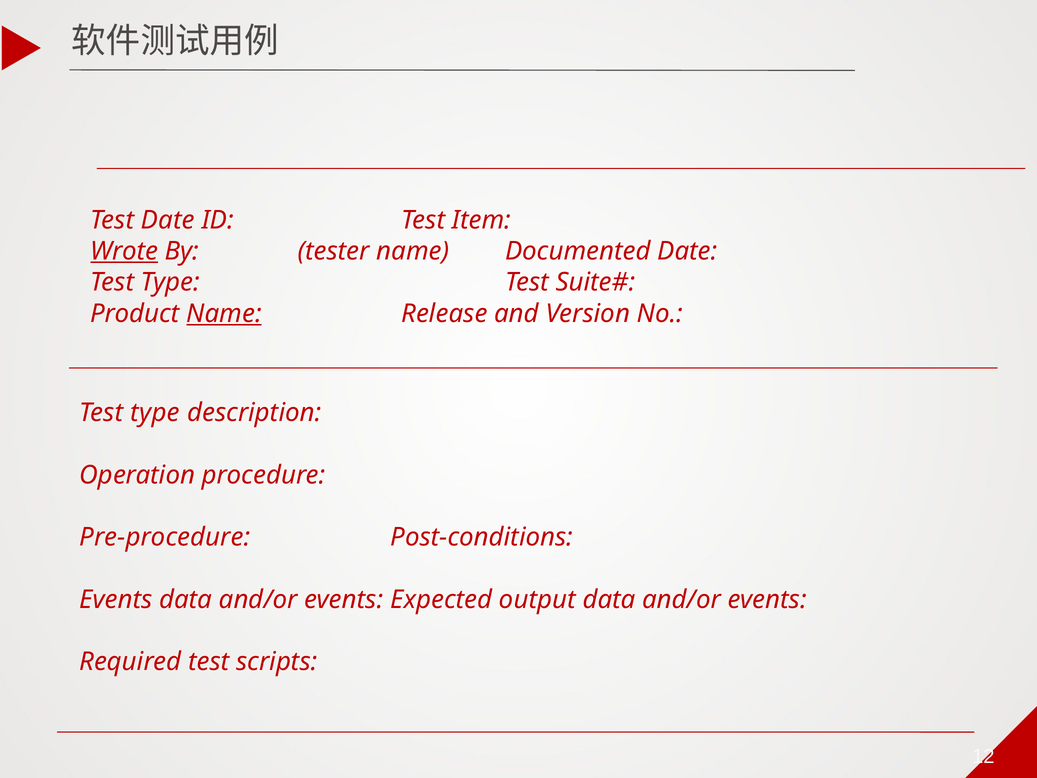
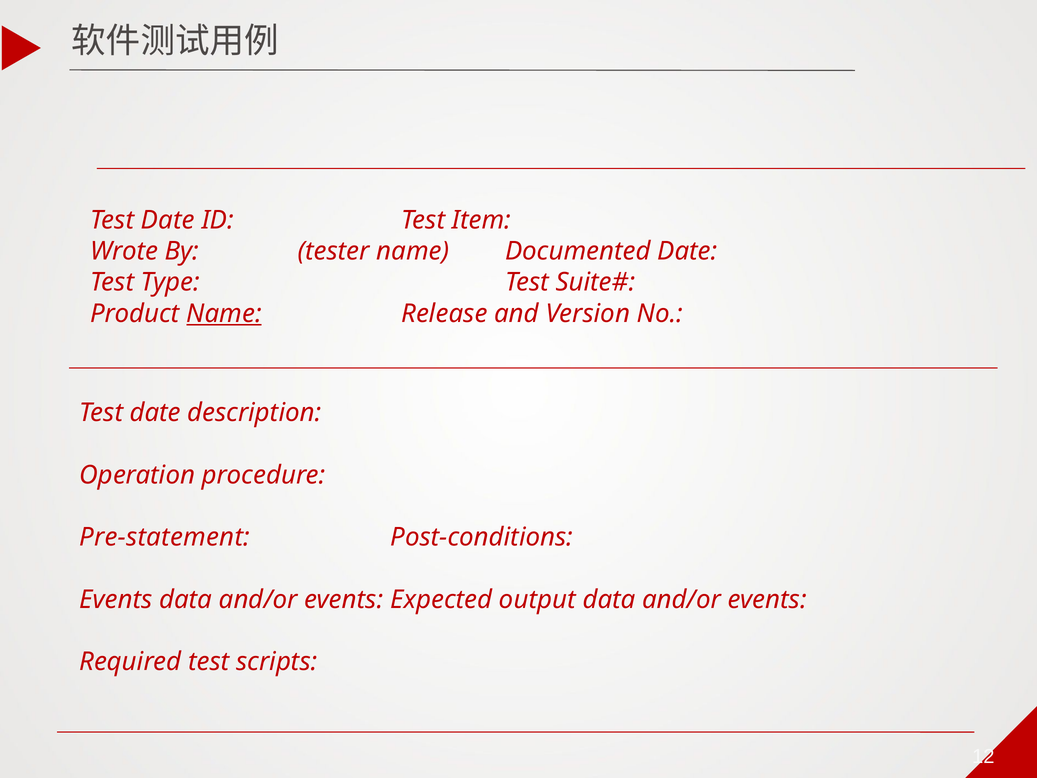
Wrote underline: present -> none (124, 251)
type: type -> date (155, 413)
Pre-procedure: Pre-procedure -> Pre-statement (165, 537)
